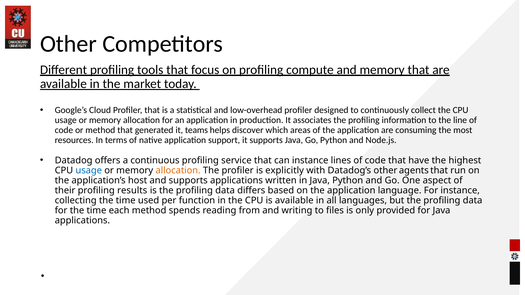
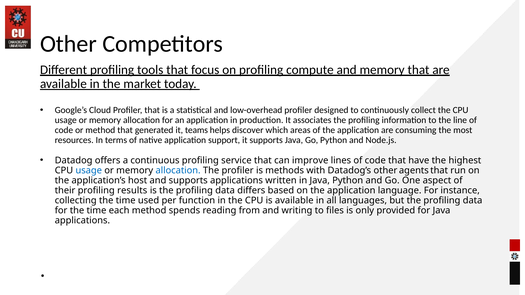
can instance: instance -> improve (310, 160)
allocation colour: orange -> blue (178, 171)
explicitly: explicitly -> methods (285, 171)
